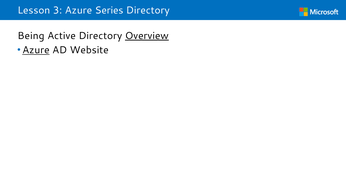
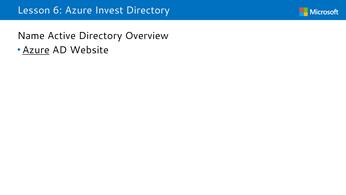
3: 3 -> 6 (57, 10)
Series: Series -> Invest (109, 10)
Being: Being -> Name (31, 36)
Overview underline: present -> none (147, 36)
